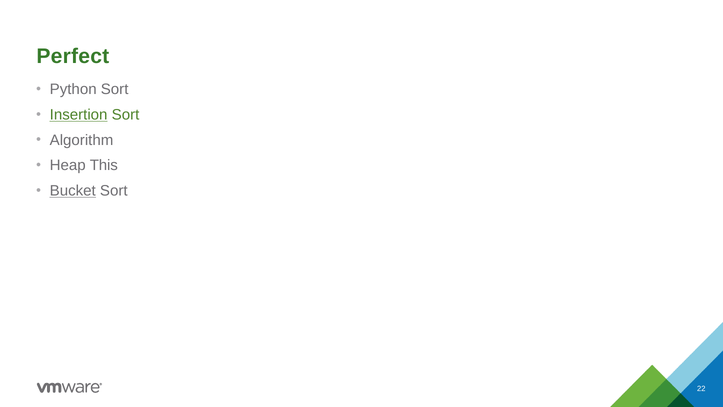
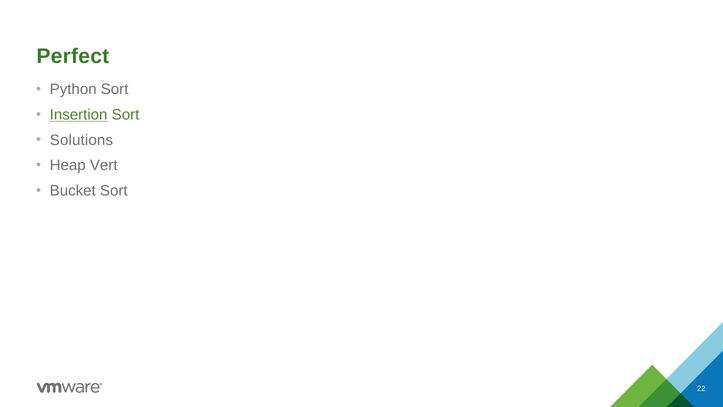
Algorithm: Algorithm -> Solutions (81, 140)
This: This -> Vert (104, 165)
Bucket underline: present -> none (73, 191)
